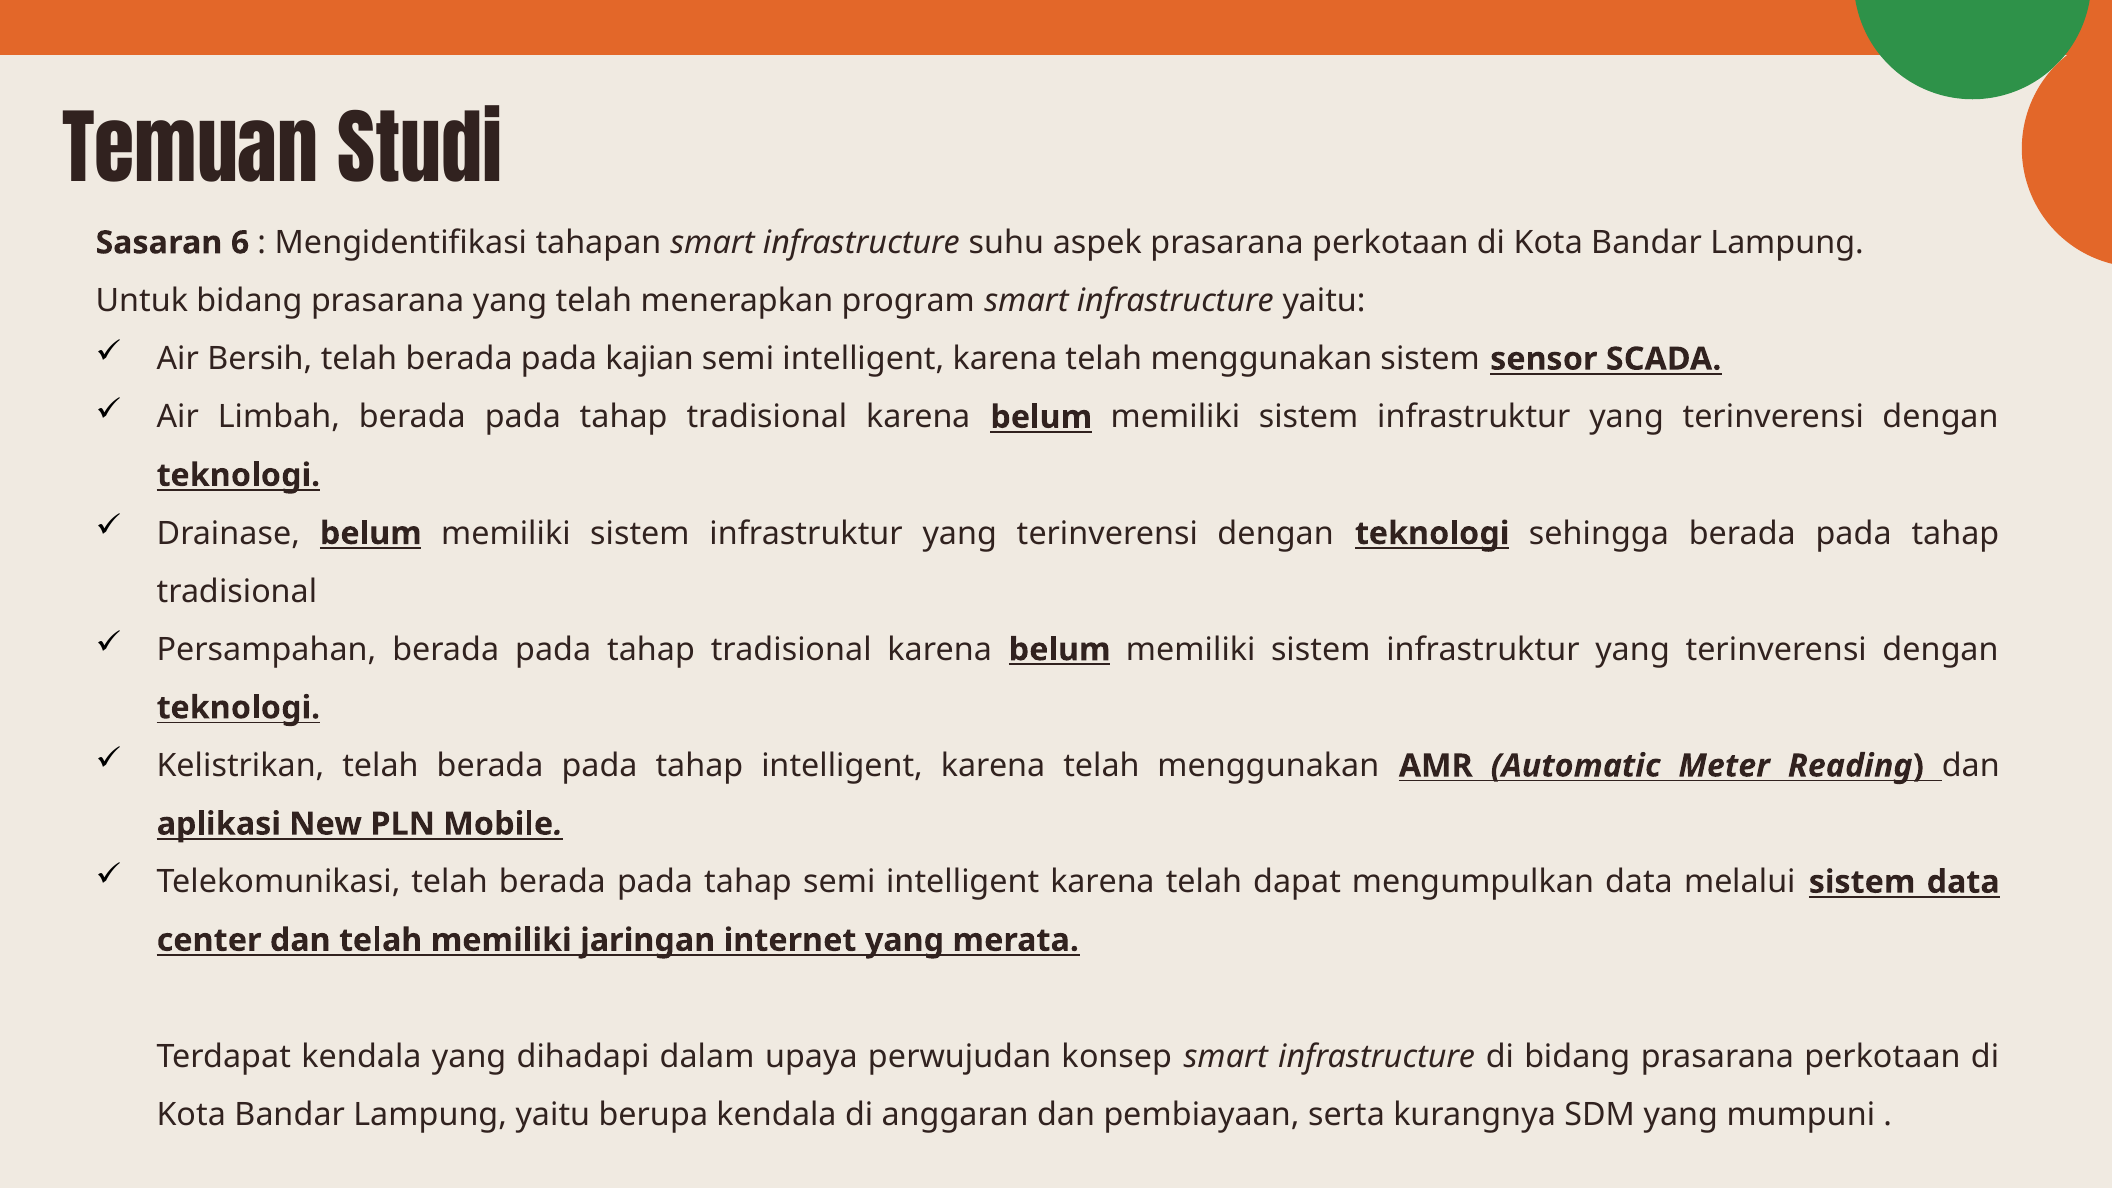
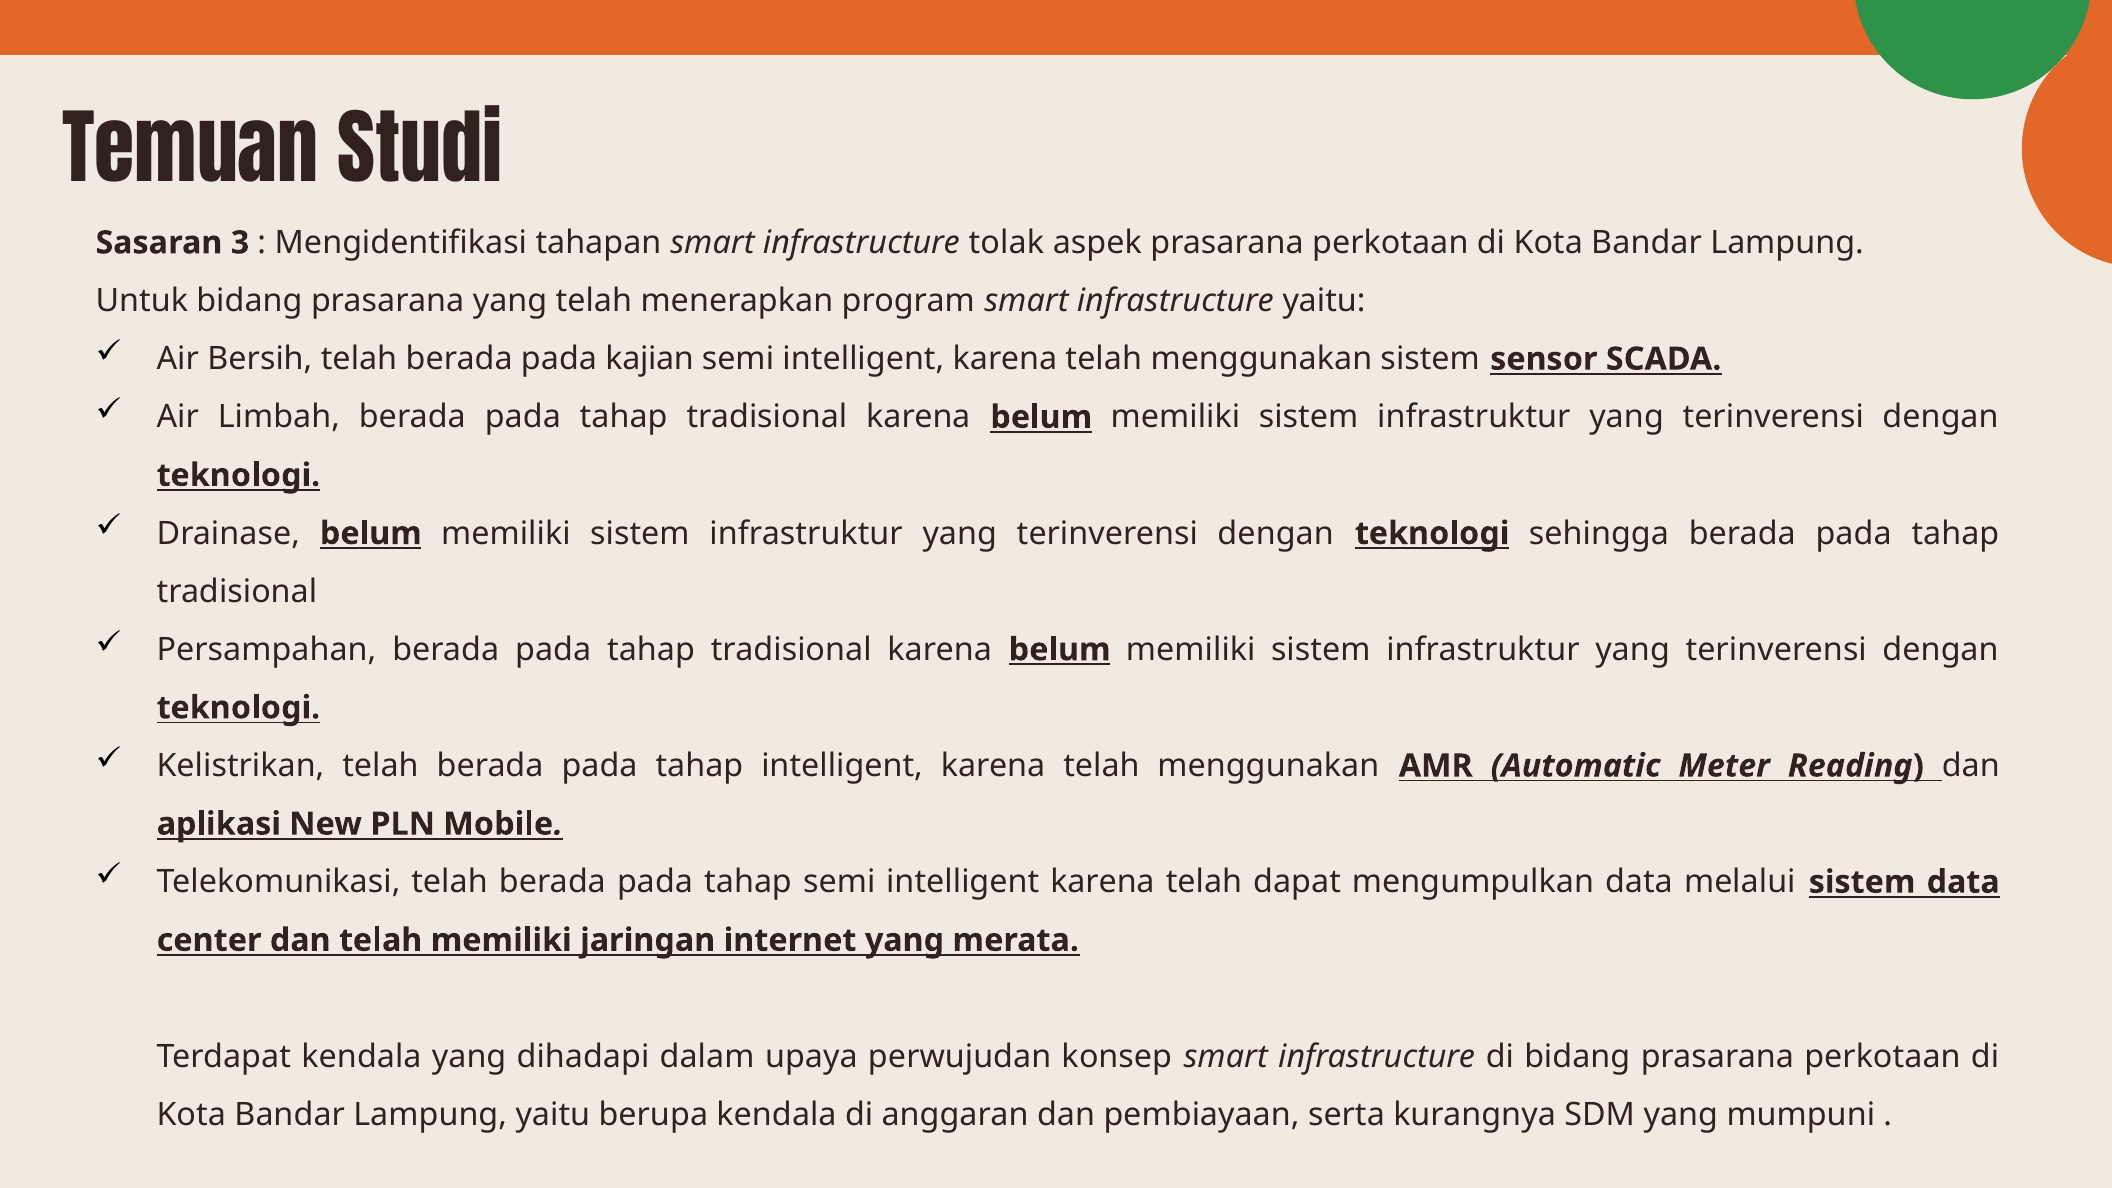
6: 6 -> 3 (240, 243)
suhu: suhu -> tolak (1006, 243)
